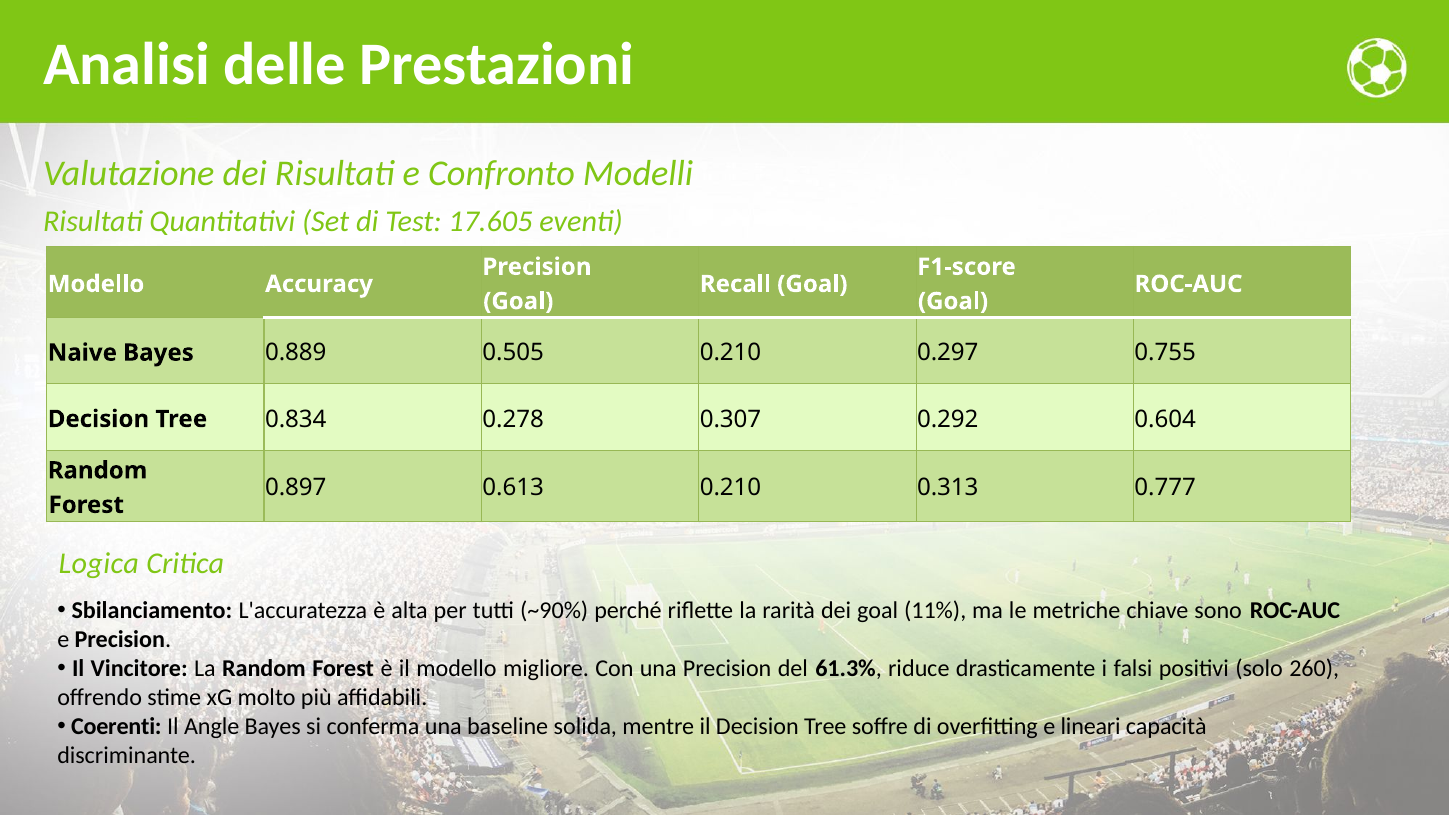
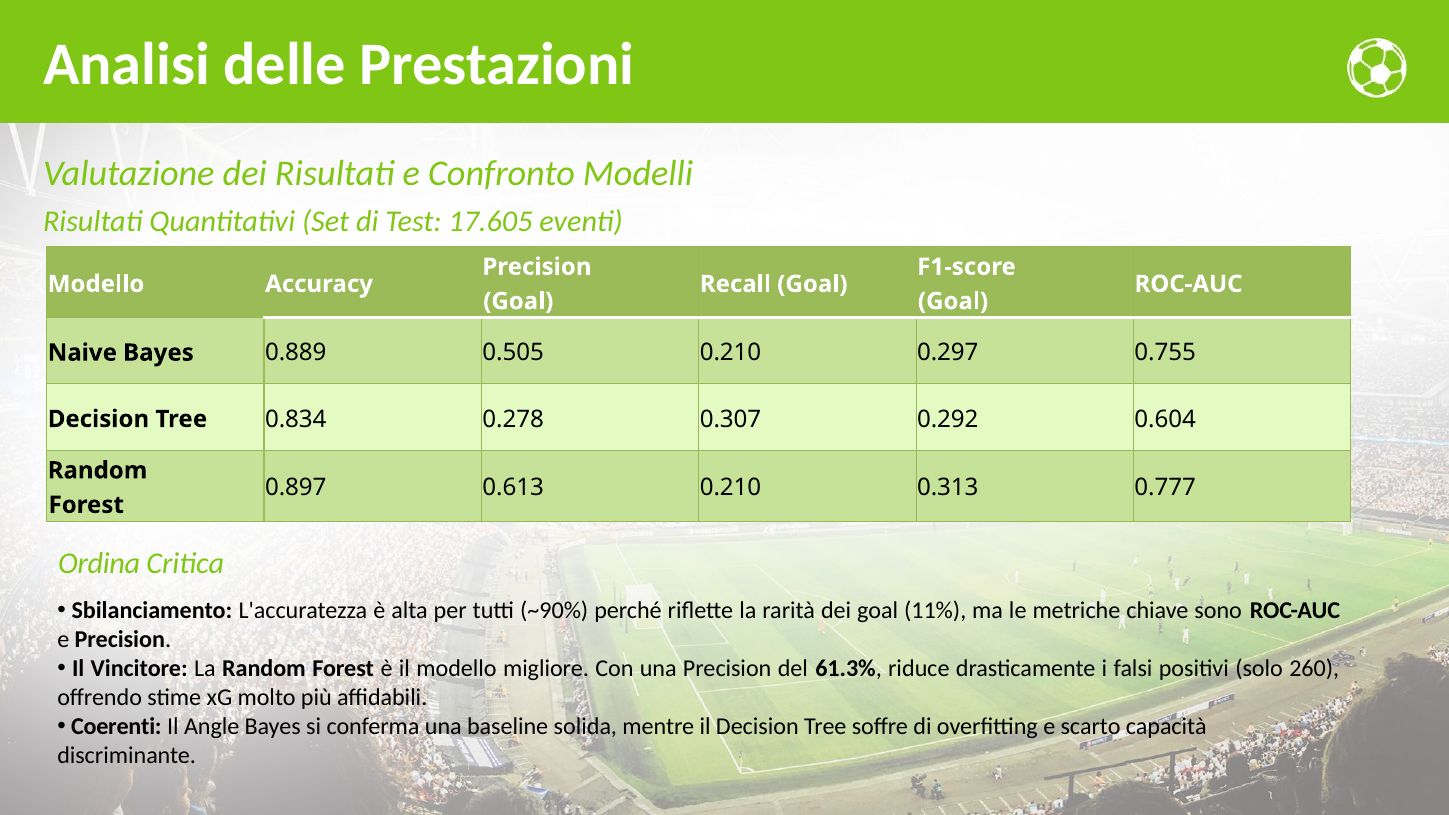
Logica: Logica -> Ordina (99, 563)
lineari: lineari -> scarto (1091, 727)
